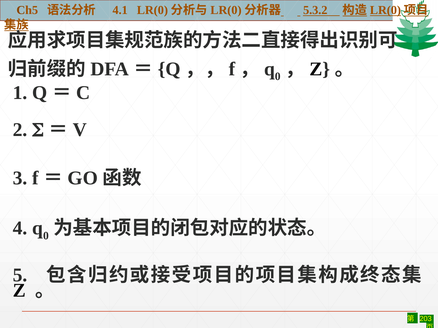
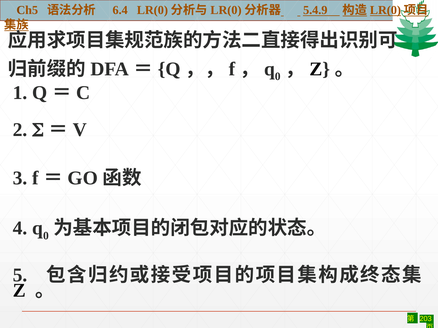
4.1: 4.1 -> 6.4 (120, 10)
5.3.2: 5.3.2 -> 5.4.9 (315, 10)
